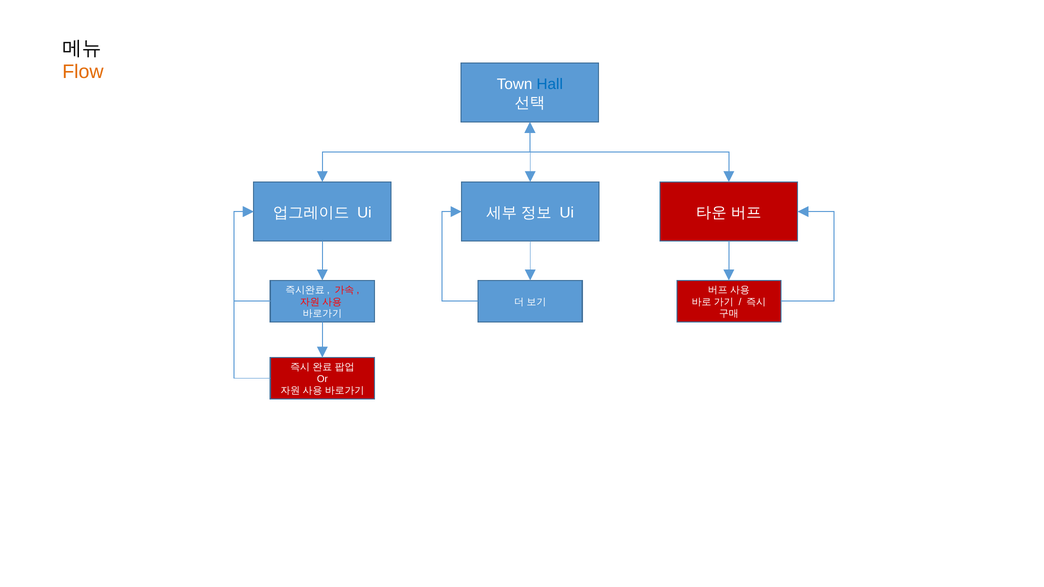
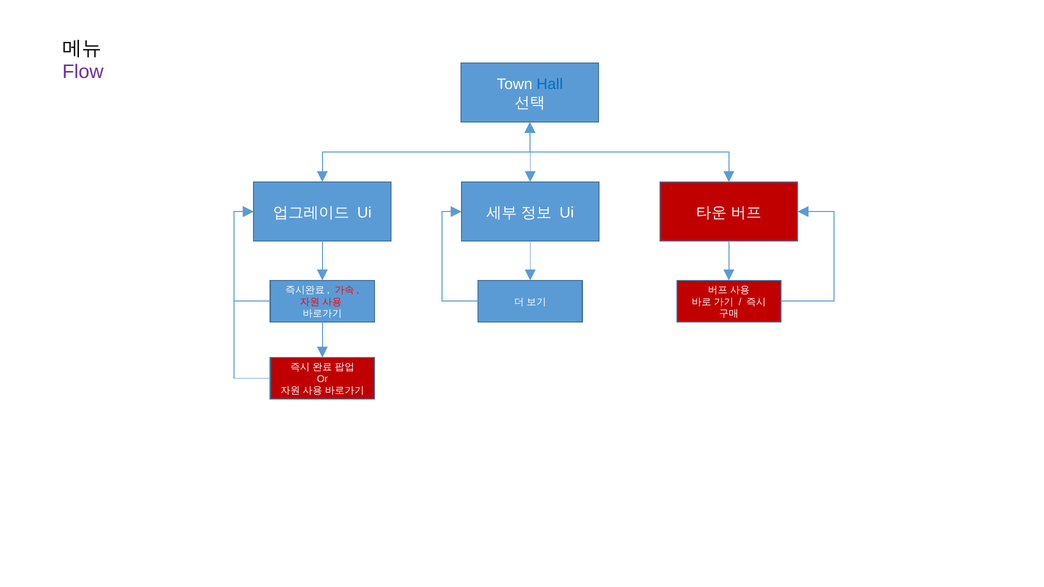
Flow colour: orange -> purple (83, 72)
